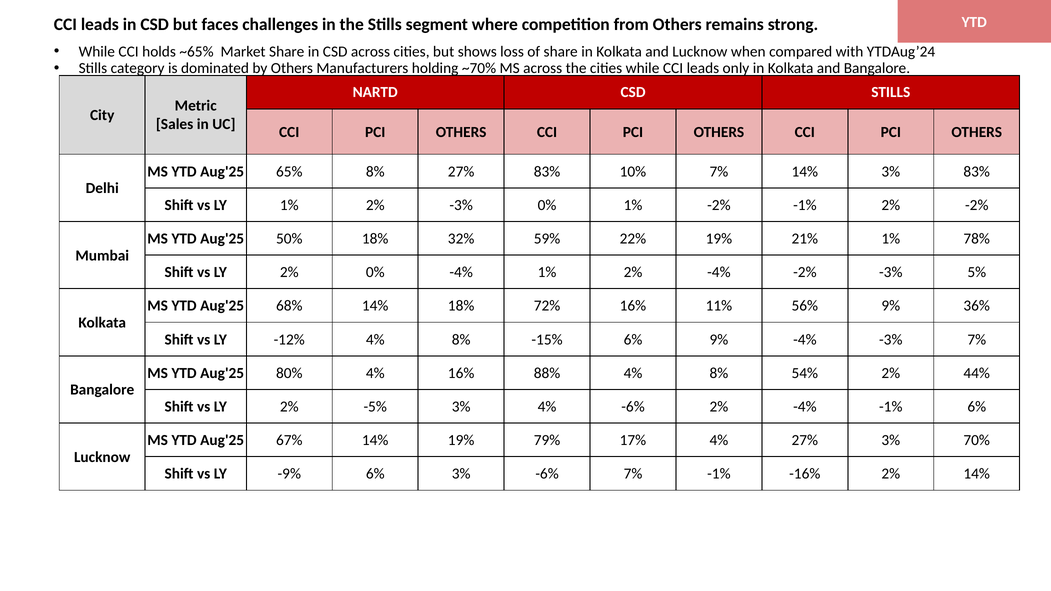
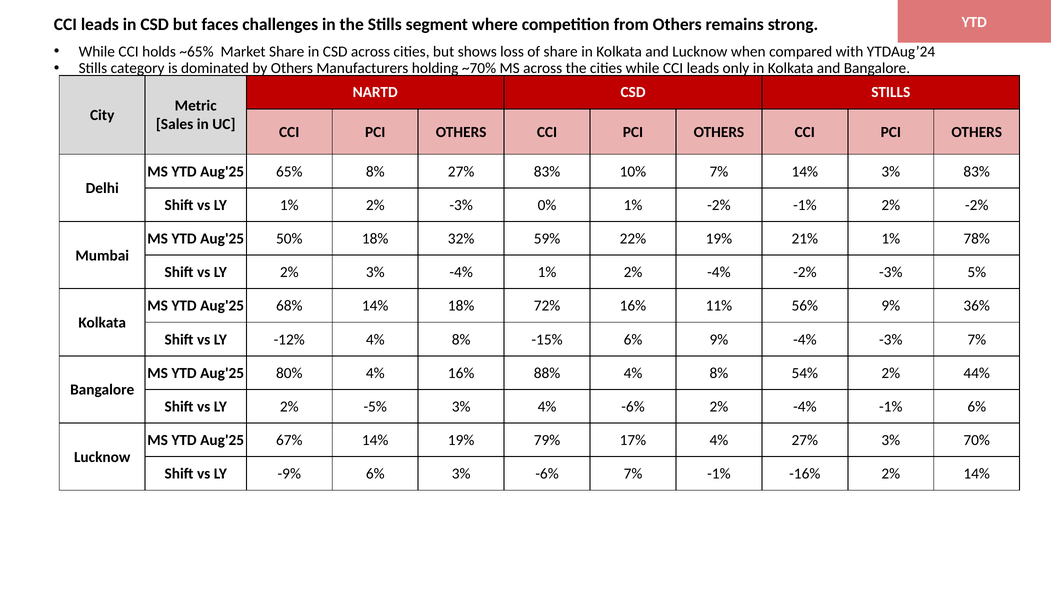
2% 0%: 0% -> 3% (375, 272)
